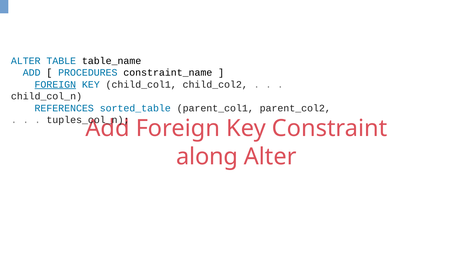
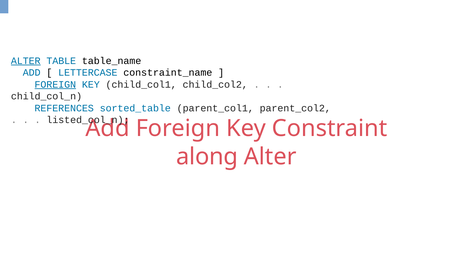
ALTER underline: none -> present (26, 61)
PROCEDURES: PROCEDURES -> LETTERCASE (88, 73)
tuples_col_n: tuples_col_n -> listed_col_n (88, 120)
